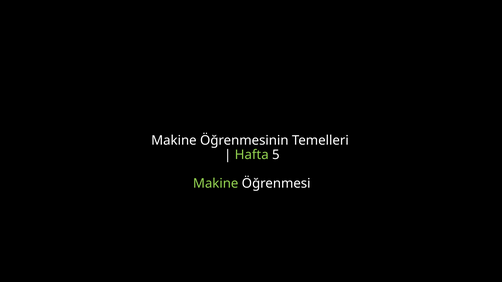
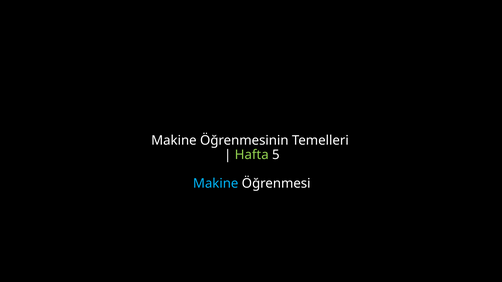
Makine colour: light green -> light blue (216, 184)
